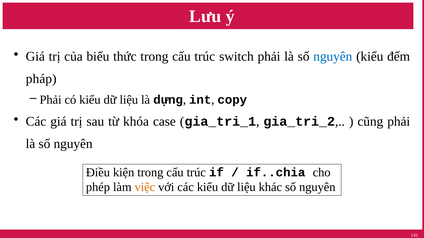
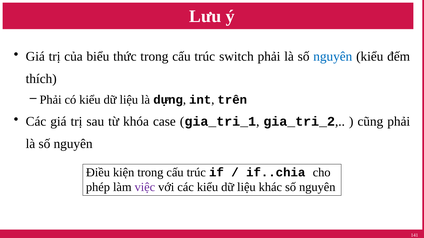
pháp: pháp -> thích (41, 79)
copy: copy -> trên (232, 100)
việc colour: orange -> purple (145, 188)
